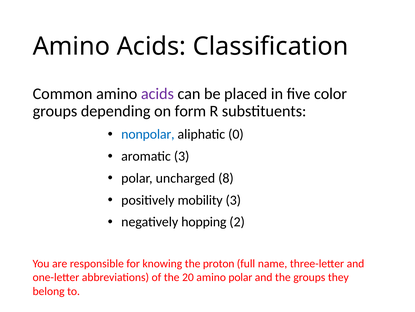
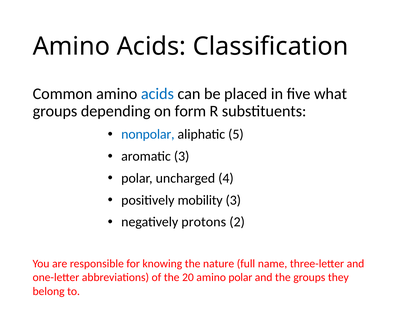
acids colour: purple -> blue (157, 94)
color: color -> what (331, 94)
0: 0 -> 5 (236, 134)
8: 8 -> 4 (226, 178)
hopping: hopping -> protons (204, 221)
proton: proton -> nature (219, 263)
